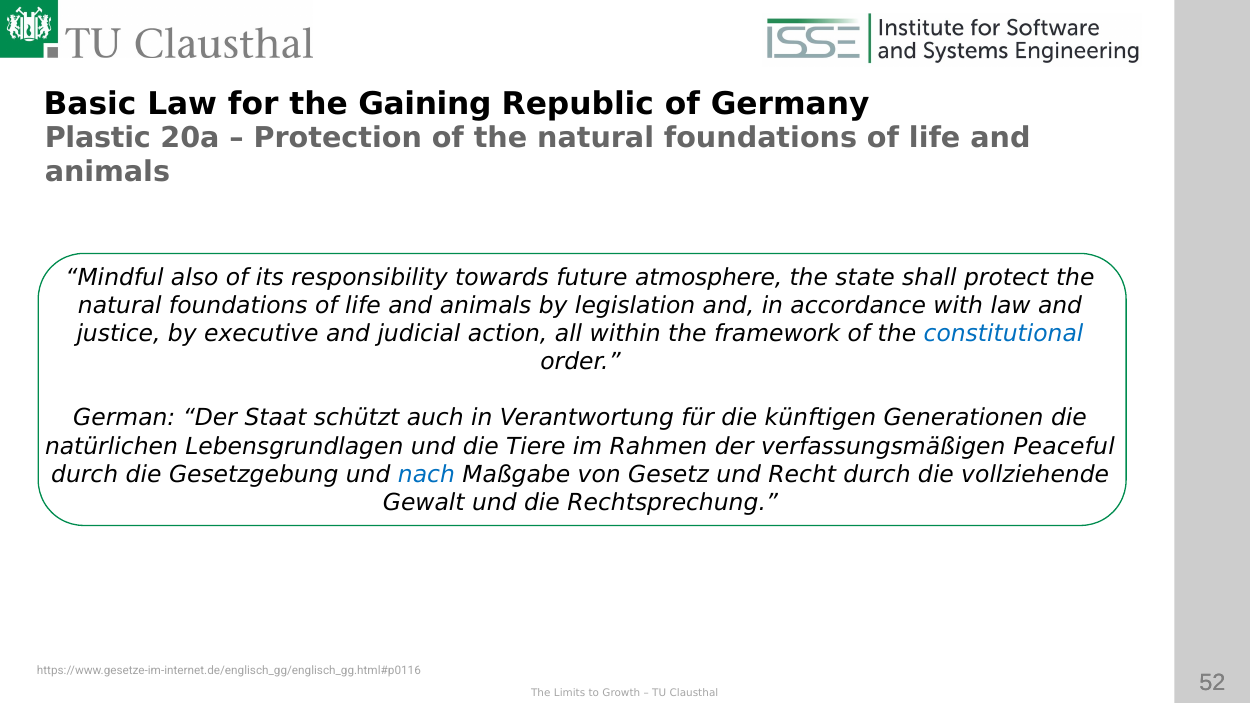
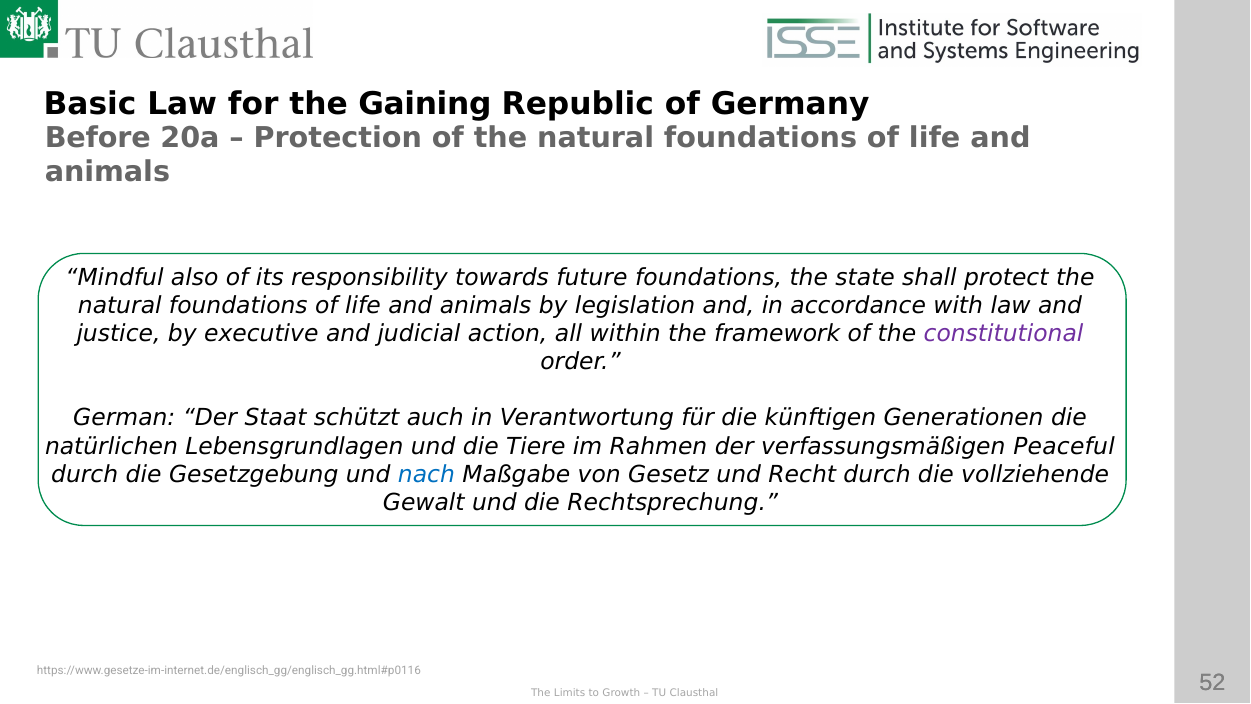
Plastic: Plastic -> Before (98, 138)
future atmosphere: atmosphere -> foundations (709, 277)
constitutional colour: blue -> purple (1004, 334)
